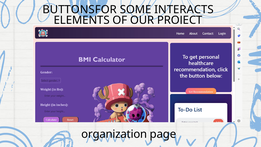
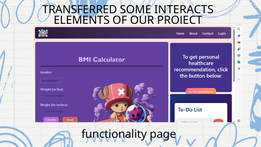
BUTTONSFOR: BUTTONSFOR -> TRANSFERRED (80, 10)
organization: organization -> functionality (114, 134)
